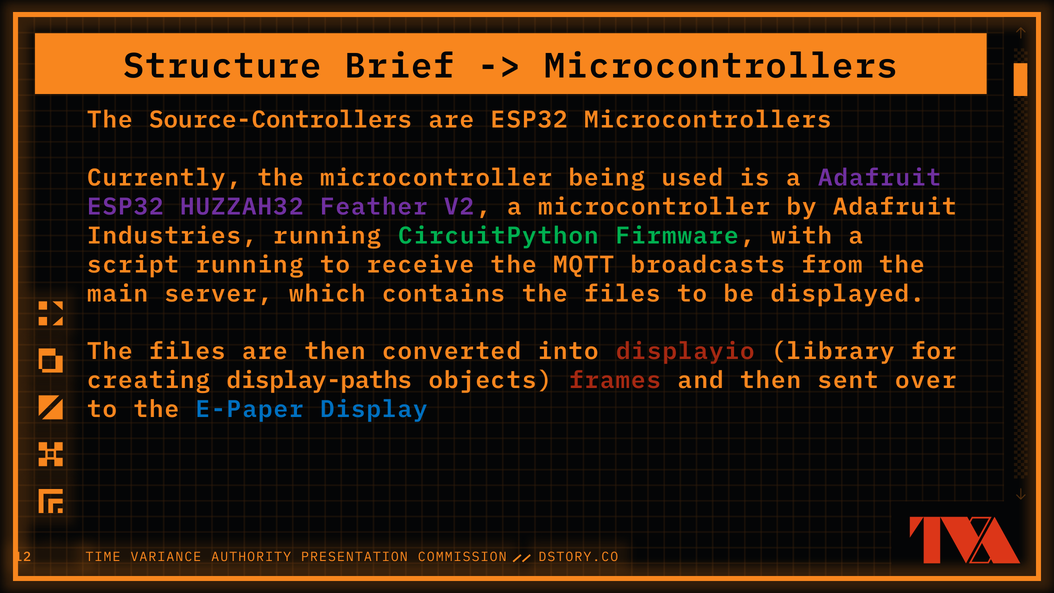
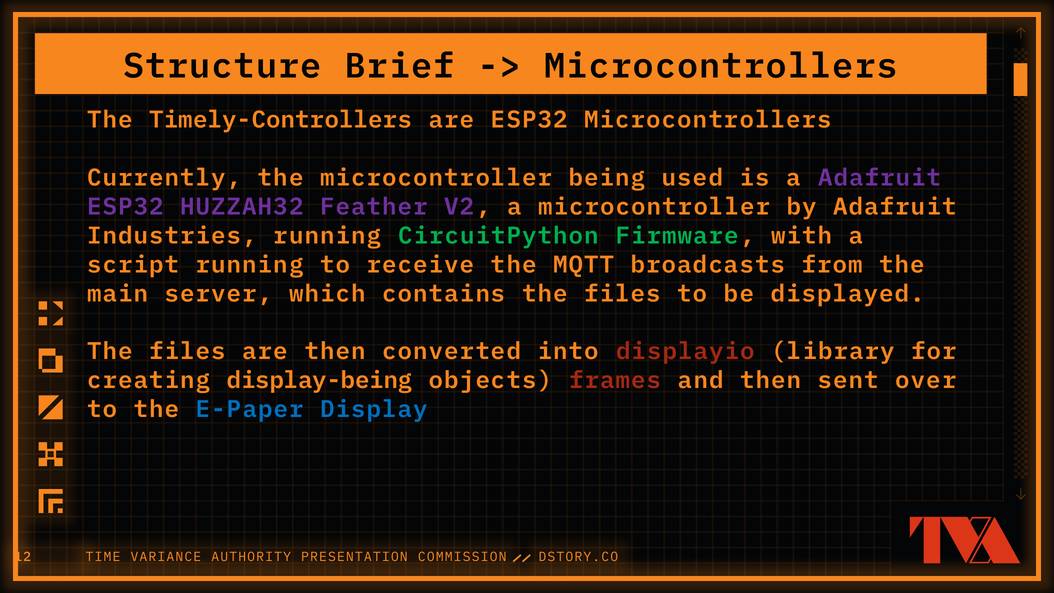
Source-Controllers: Source-Controllers -> Timely-Controllers (281, 120)
display-paths: display-paths -> display-being (320, 380)
